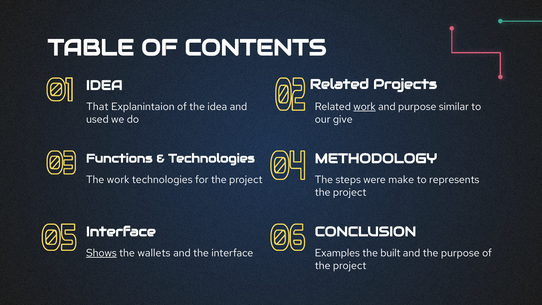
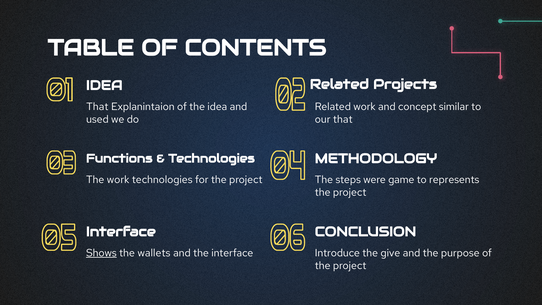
work underline: present -> none (365, 107)
and purpose: purpose -> concept (417, 107)
our give: give -> that (343, 119)
make: make -> game (401, 180)
Examples: Examples -> Introduce (337, 253)
built: built -> give (390, 253)
